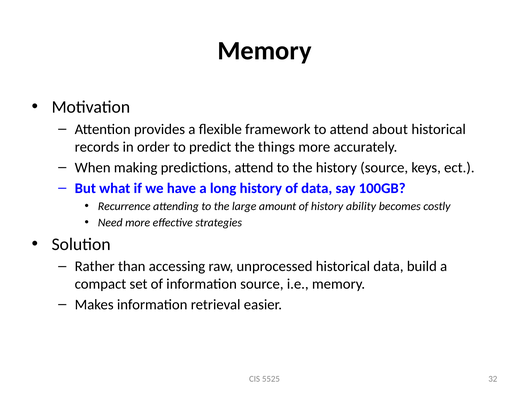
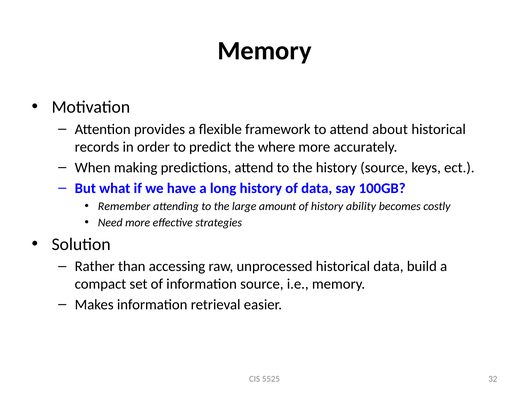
things: things -> where (277, 147)
Recurrence: Recurrence -> Remember (124, 206)
